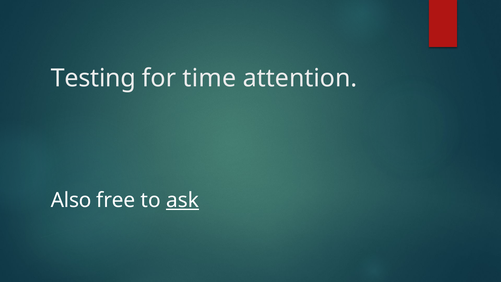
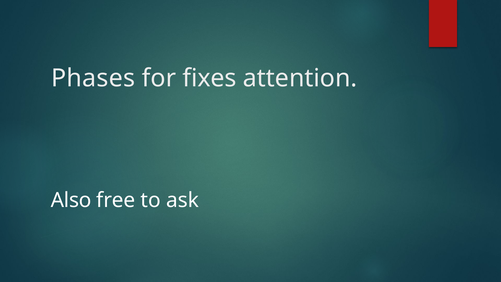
Testing: Testing -> Phases (93, 78)
time: time -> fixes (210, 78)
ask underline: present -> none (183, 200)
